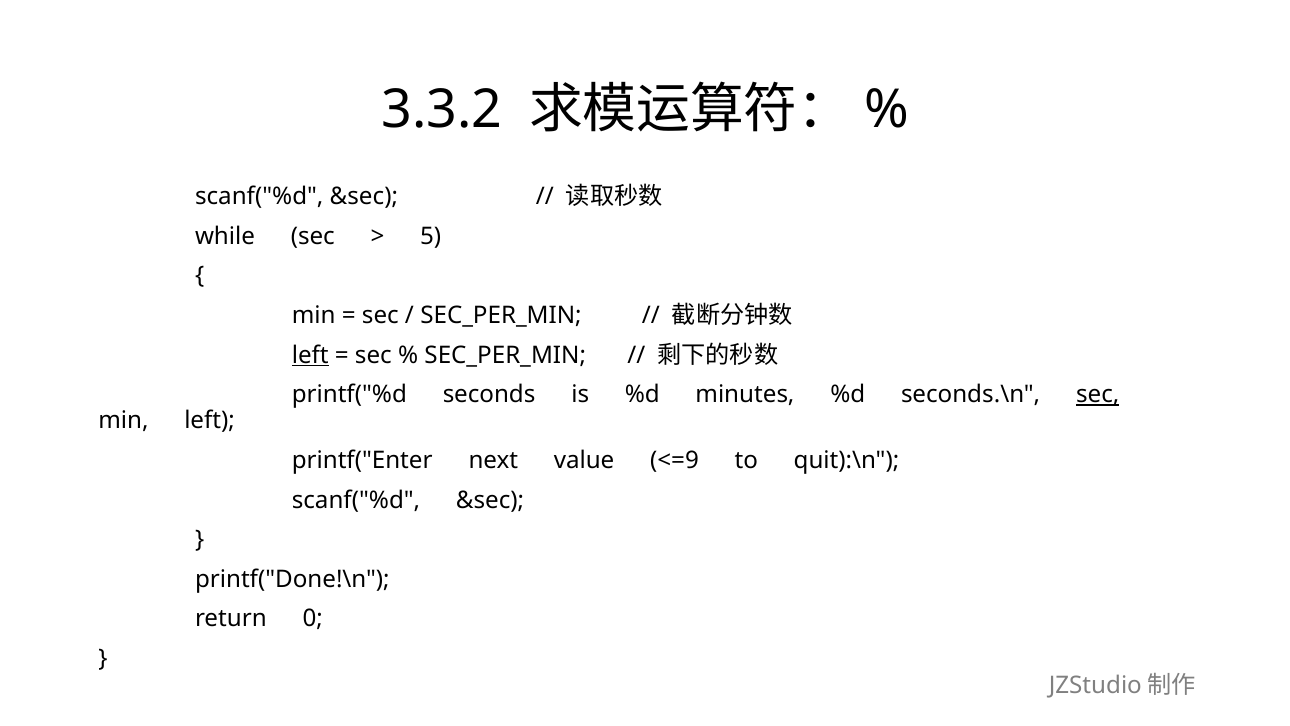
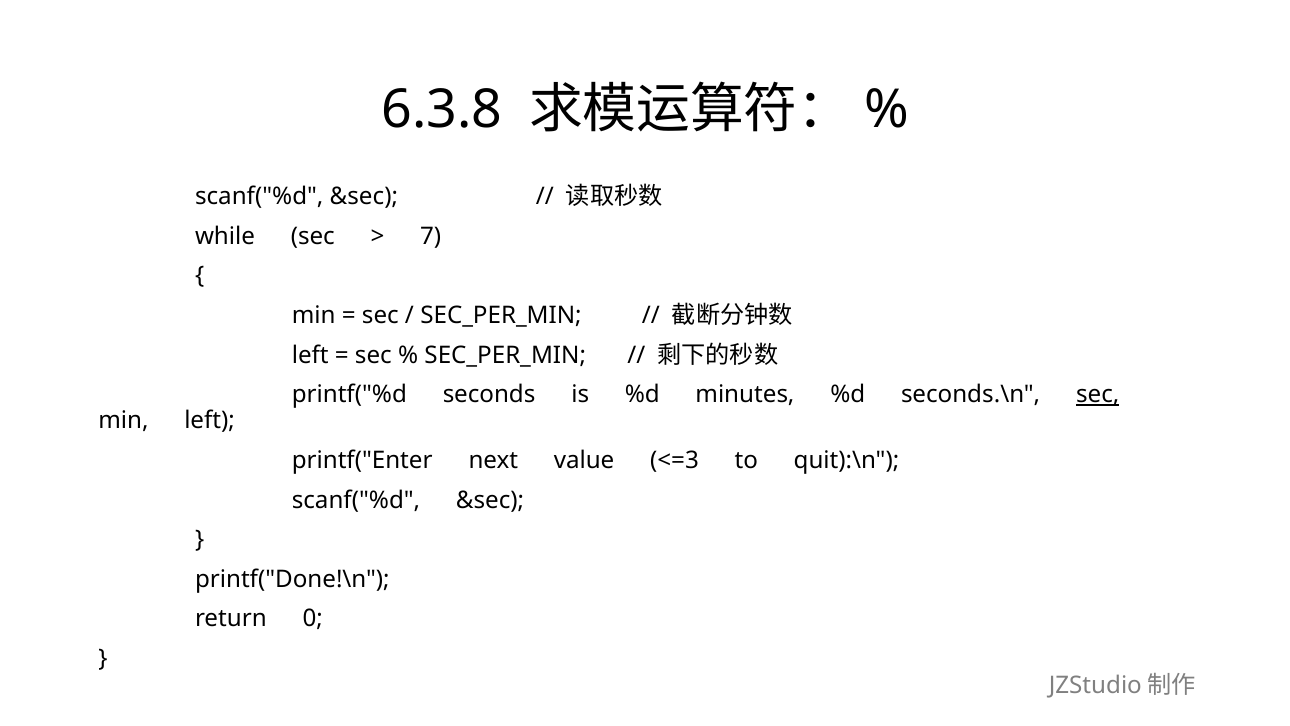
3.3.2: 3.3.2 -> 6.3.8 (442, 109)
5: 5 -> 7 (431, 236)
left underline: present -> none (310, 355)
<=9: <=9 -> <=3 (675, 460)
